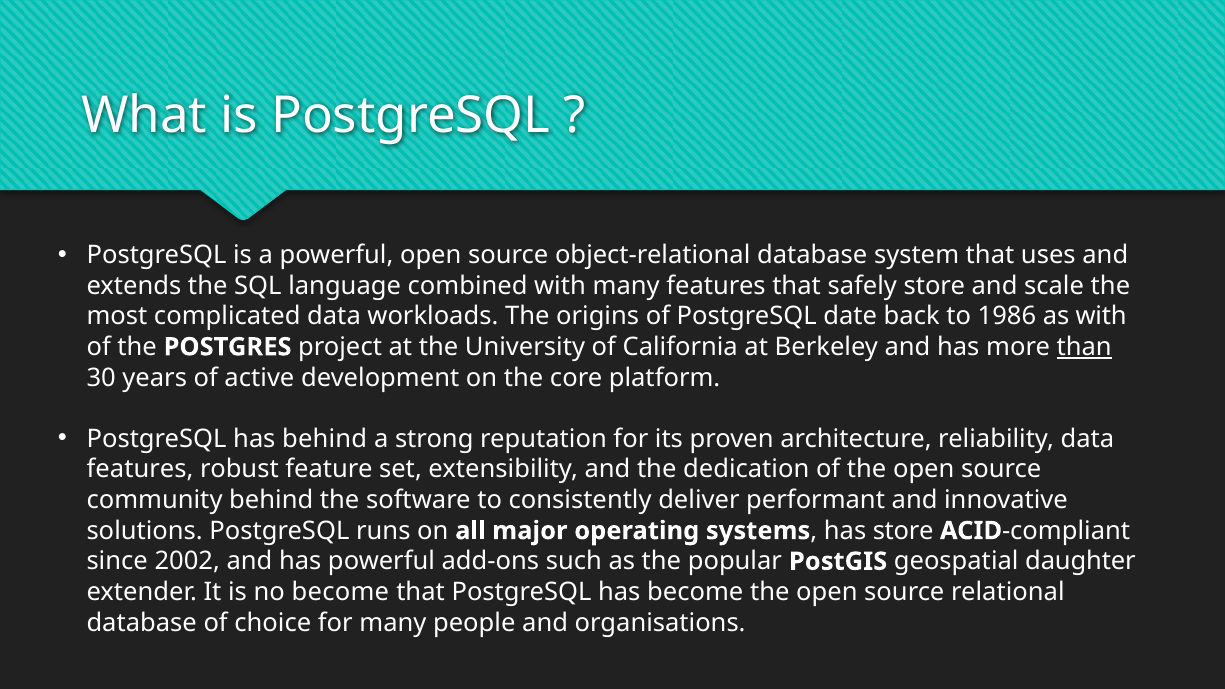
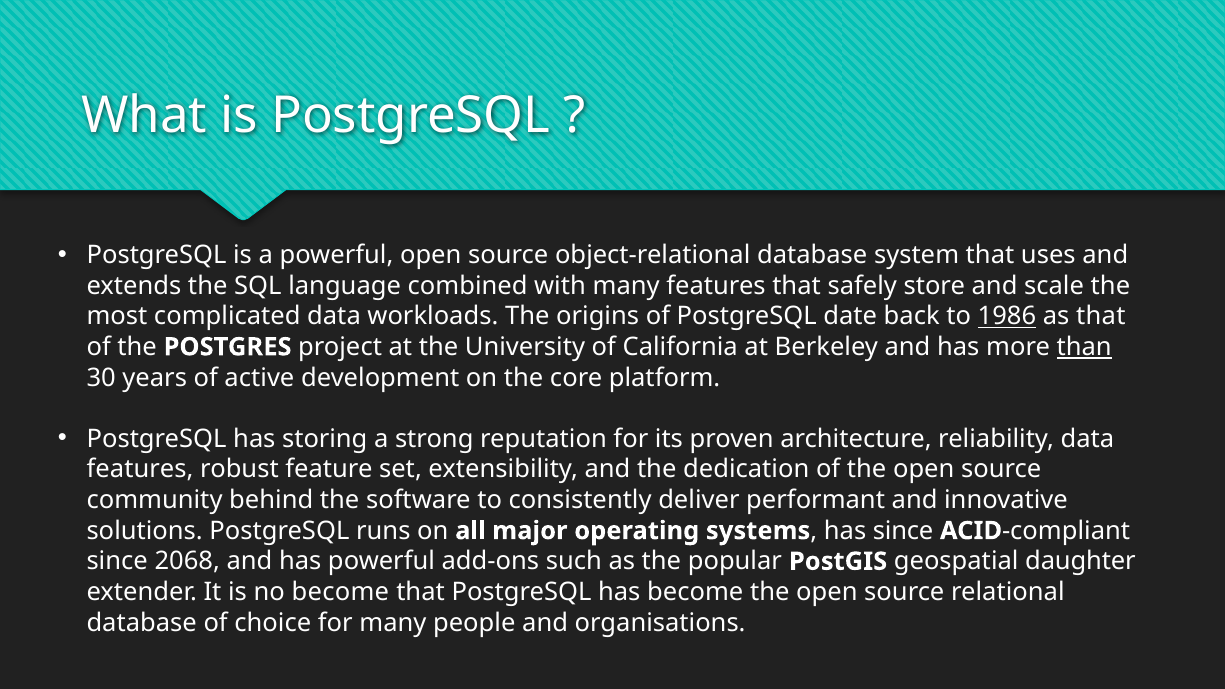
1986 underline: none -> present (1007, 316)
as with: with -> that (1101, 316)
has behind: behind -> storing (325, 439)
has store: store -> since (903, 531)
2002: 2002 -> 2068 (187, 561)
